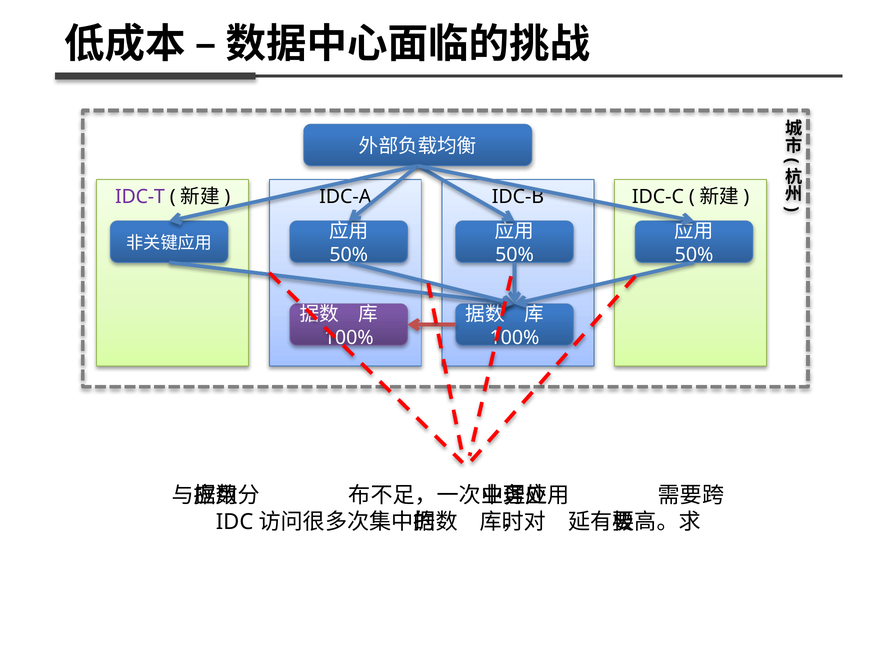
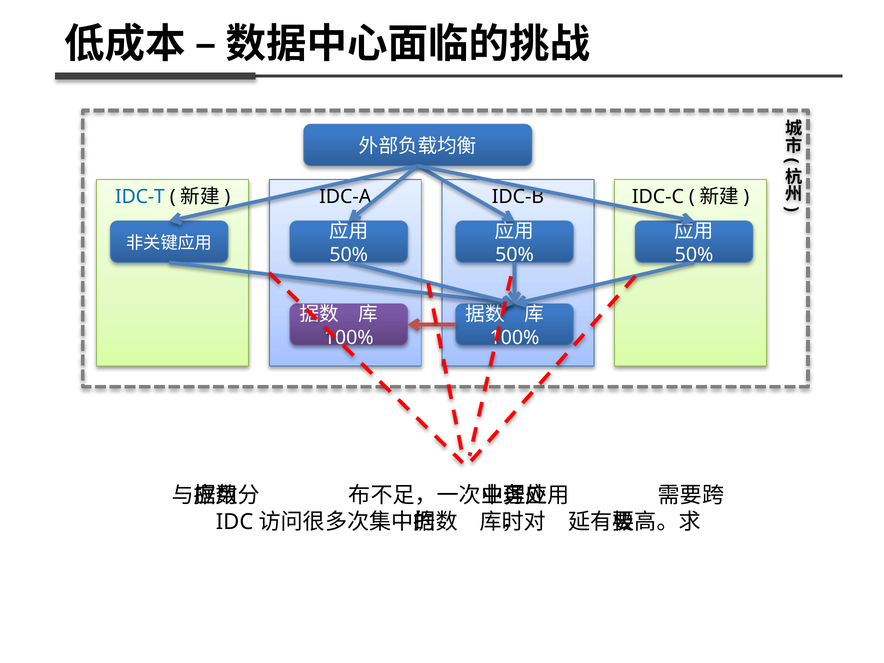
IDC-T colour: purple -> blue (140, 197)
